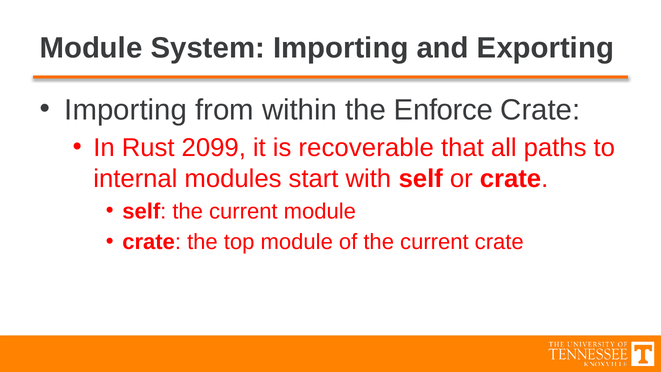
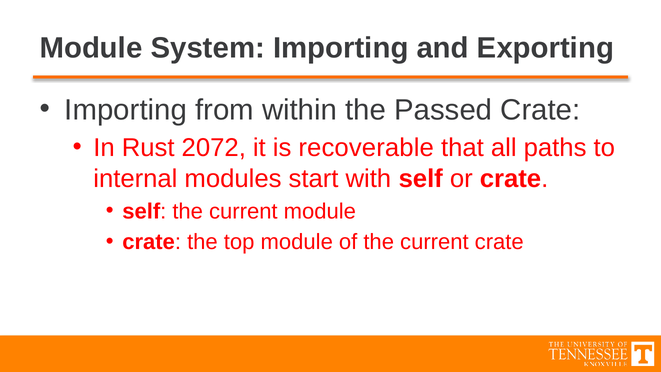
Enforce: Enforce -> Passed (443, 110)
2099: 2099 -> 2072 (214, 148)
